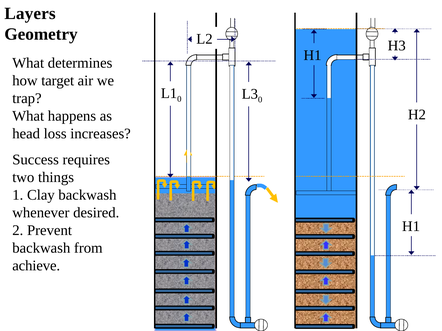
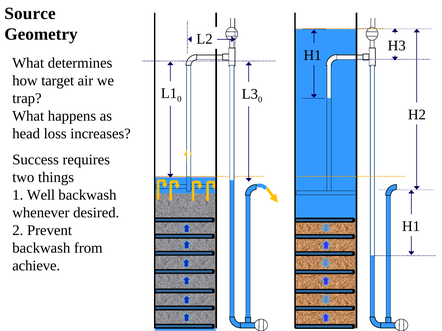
Layers: Layers -> Source (30, 14)
Clay: Clay -> Well (41, 195)
